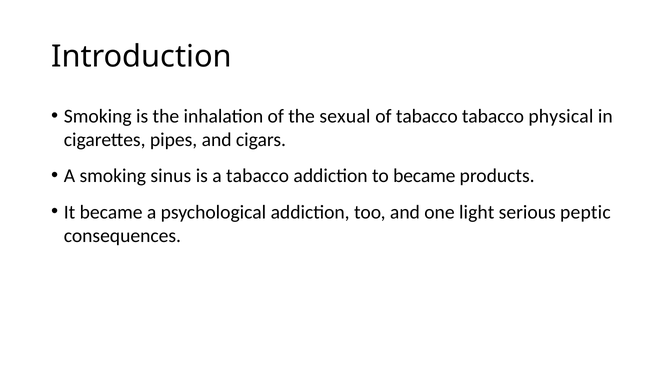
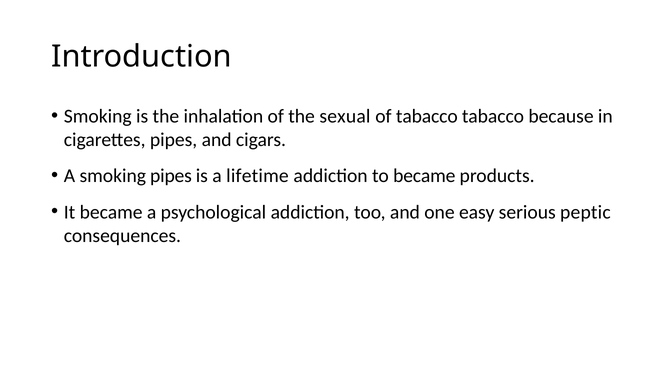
physical: physical -> because (561, 116)
smoking sinus: sinus -> pipes (171, 176)
a tabacco: tabacco -> lifetime (257, 176)
light: light -> easy (477, 212)
